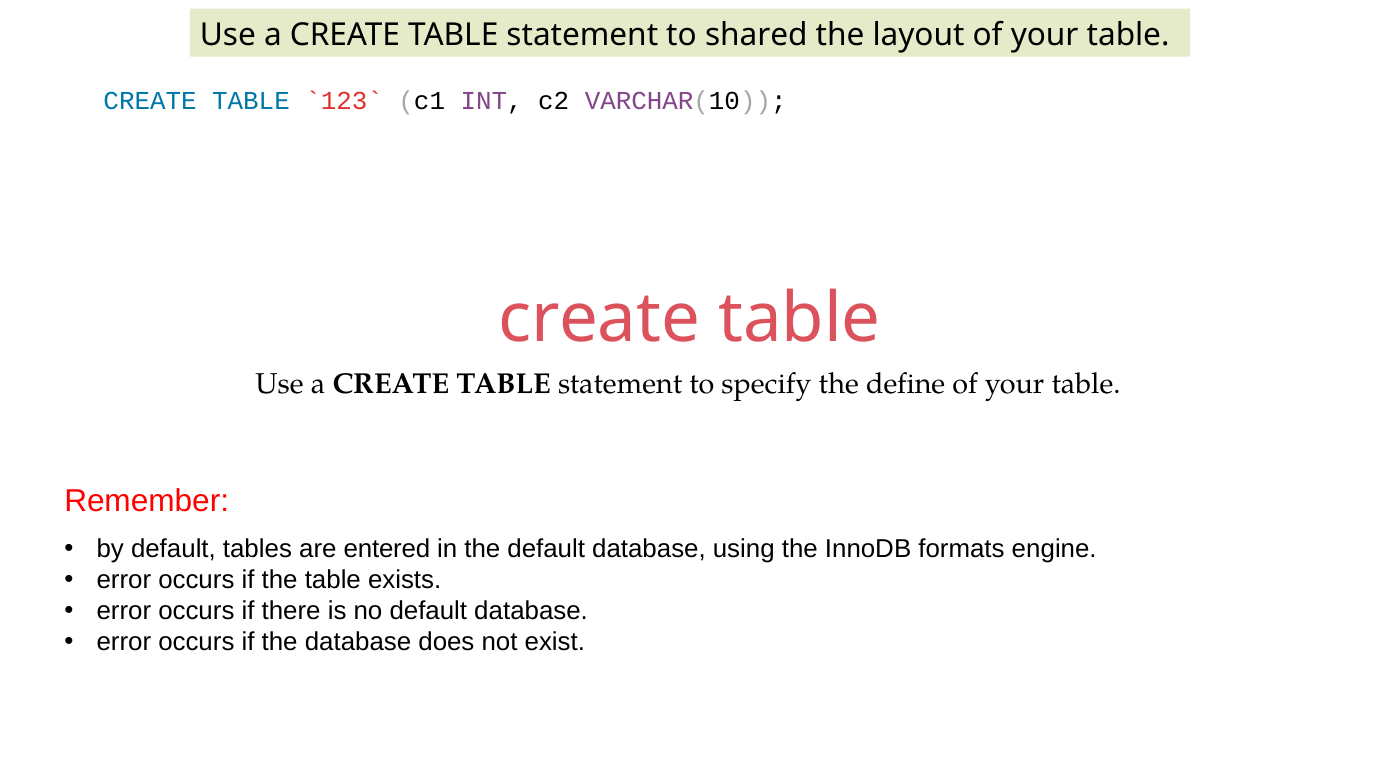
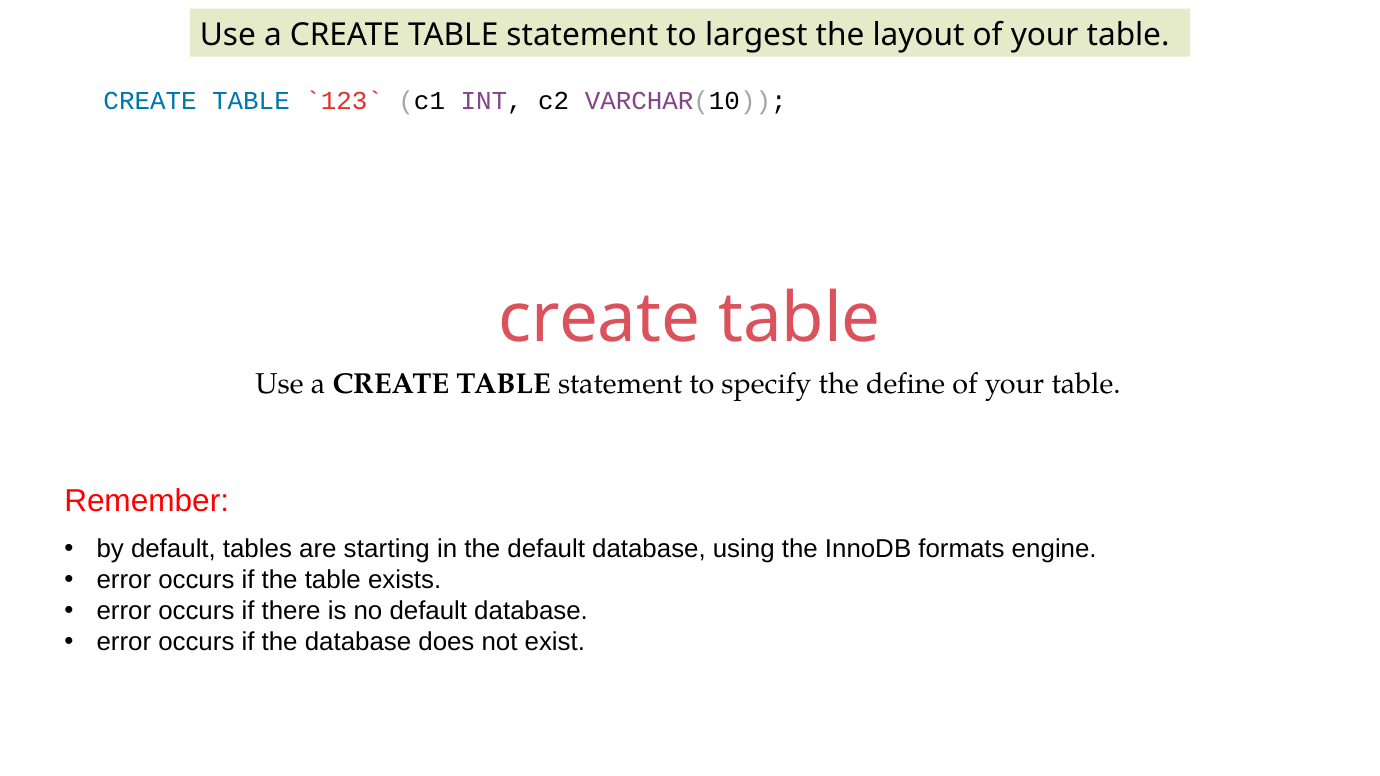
shared: shared -> largest (756, 35)
entered: entered -> starting (387, 549)
